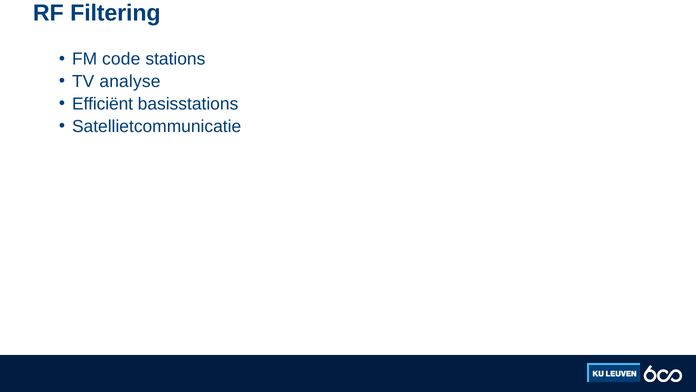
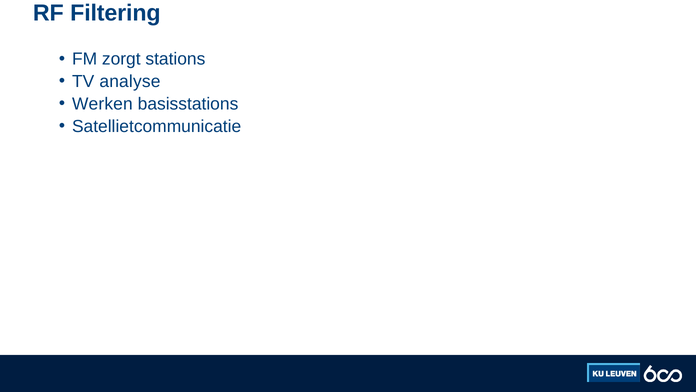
code: code -> zorgt (121, 59)
Efficiënt: Efficiënt -> Werken (102, 104)
